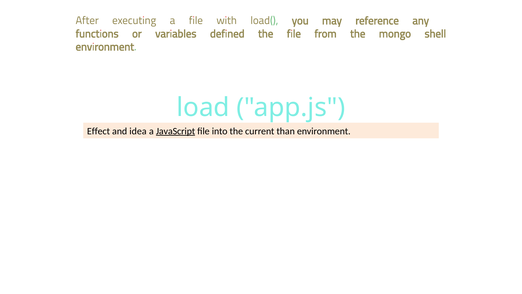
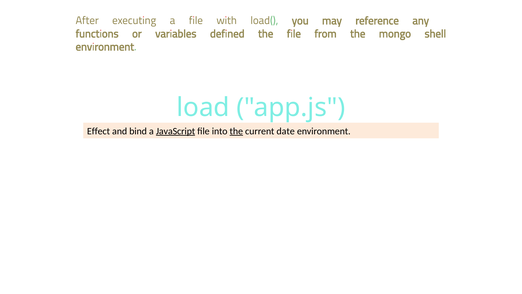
idea: idea -> bind (138, 131)
the underline: none -> present (236, 131)
than: than -> date (286, 131)
